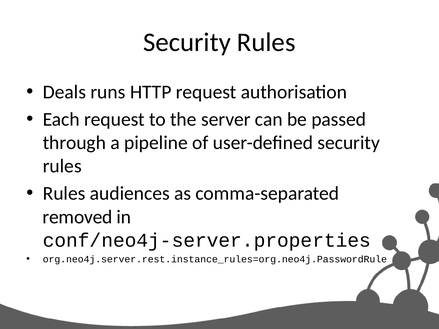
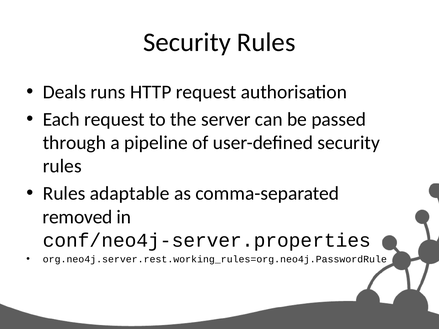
audiences: audiences -> adaptable (130, 194)
org.neo4j.server.rest.instance_rules=org.neo4j.PasswordRule: org.neo4j.server.rest.instance_rules=org.neo4j.PasswordRule -> org.neo4j.server.rest.working_rules=org.neo4j.PasswordRule (215, 259)
